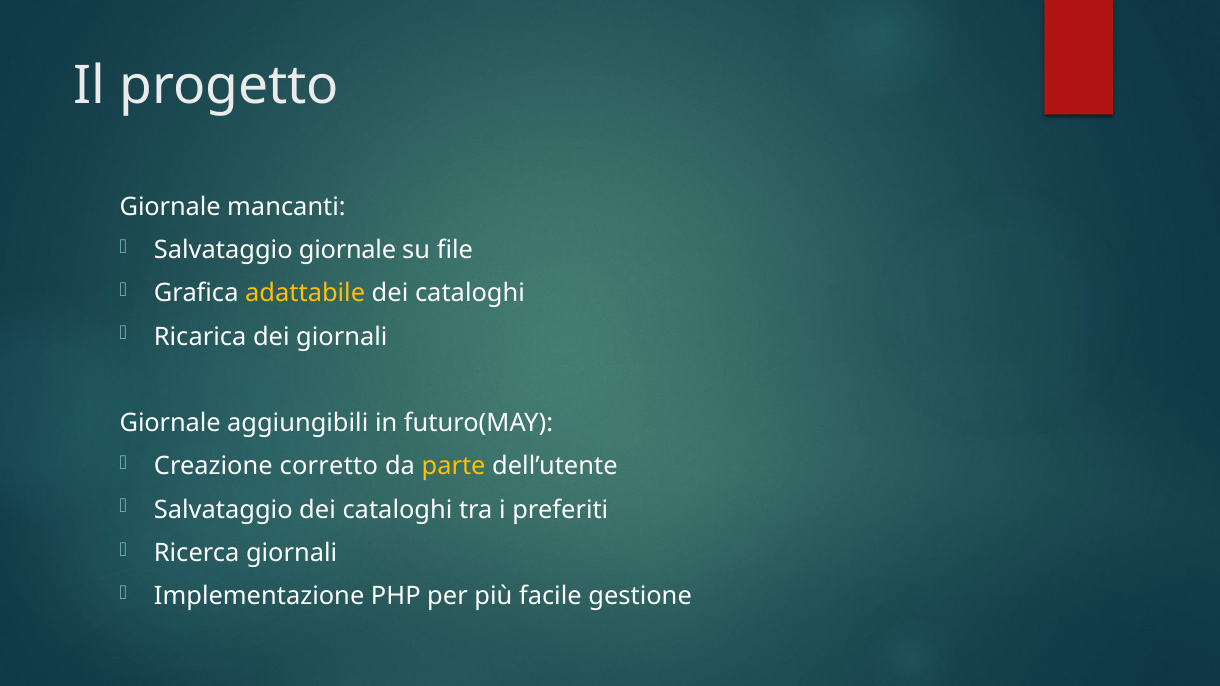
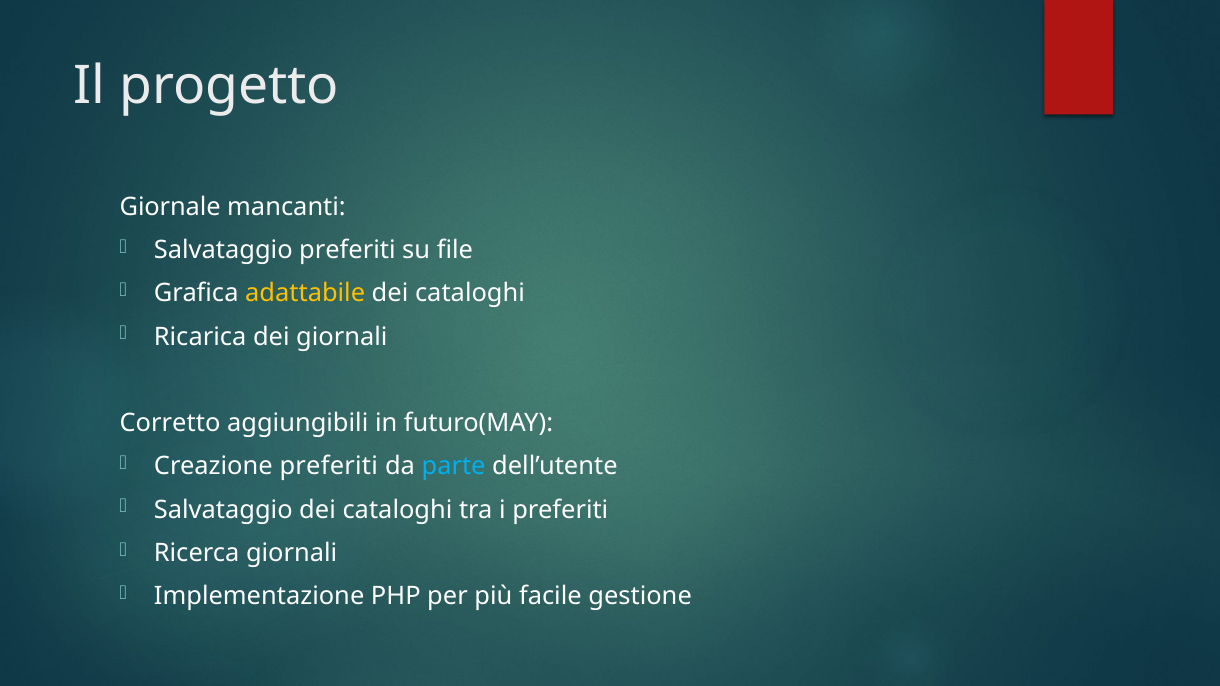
Salvataggio giornale: giornale -> preferiti (347, 250)
Giornale: Giornale -> Corretto (170, 423)
Creazione corretto: corretto -> preferiti (329, 467)
parte colour: yellow -> light blue (454, 467)
